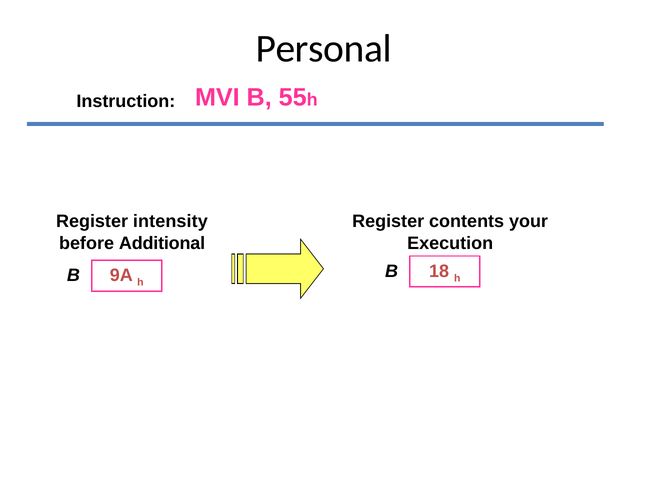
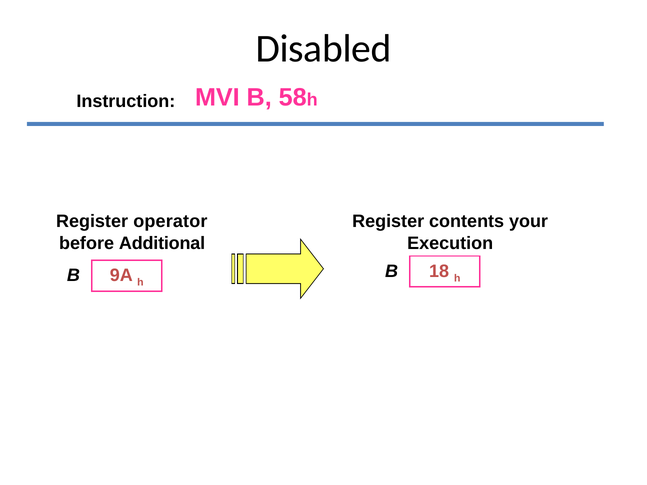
Personal: Personal -> Disabled (324, 49)
55: 55 -> 58 (293, 97)
intensity: intensity -> operator (170, 222)
